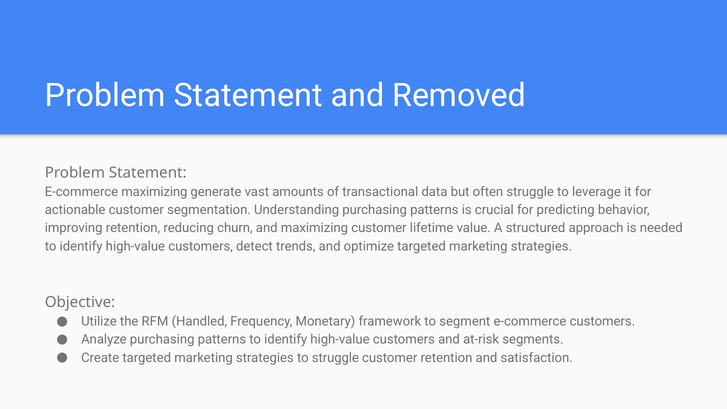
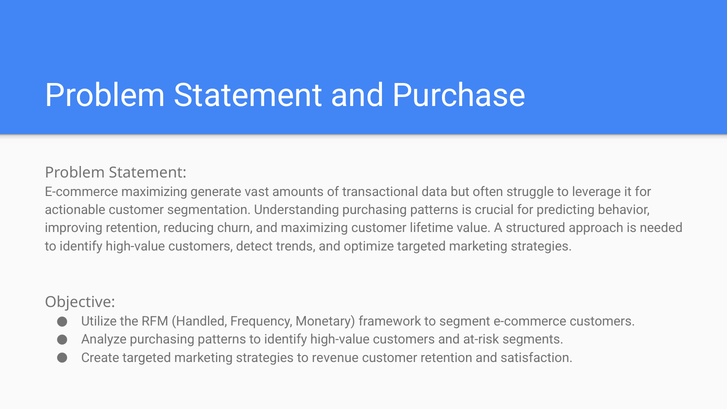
Removed: Removed -> Purchase (459, 95)
to struggle: struggle -> revenue (335, 358)
